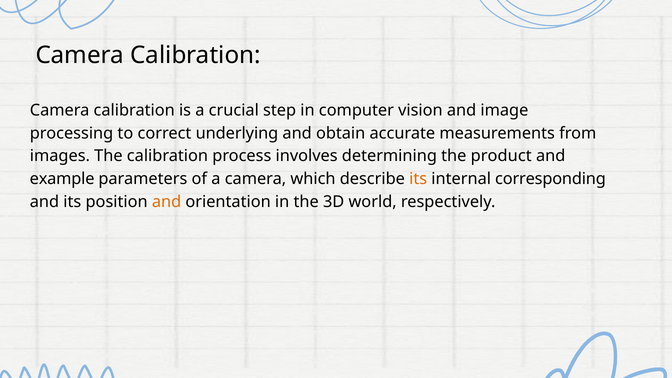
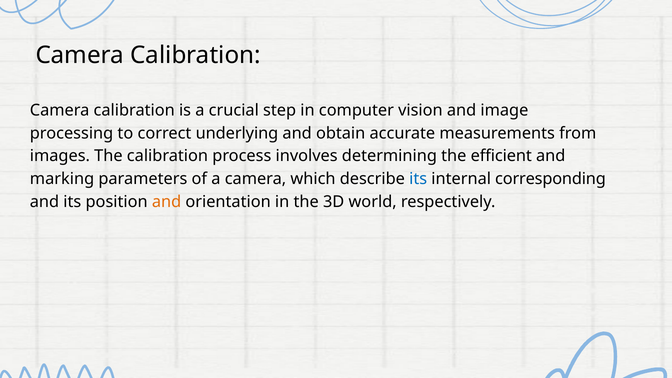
product: product -> efficient (501, 156)
example: example -> marking (62, 179)
its colour: orange -> blue (418, 179)
